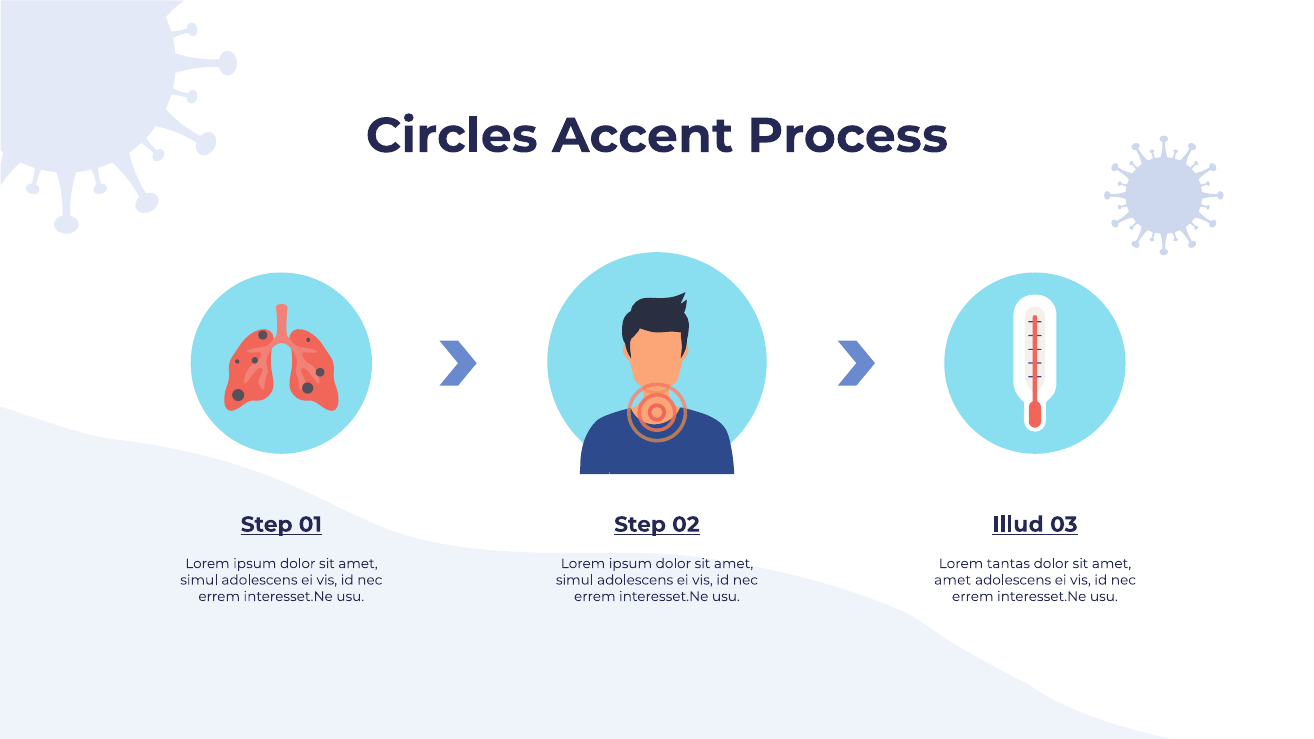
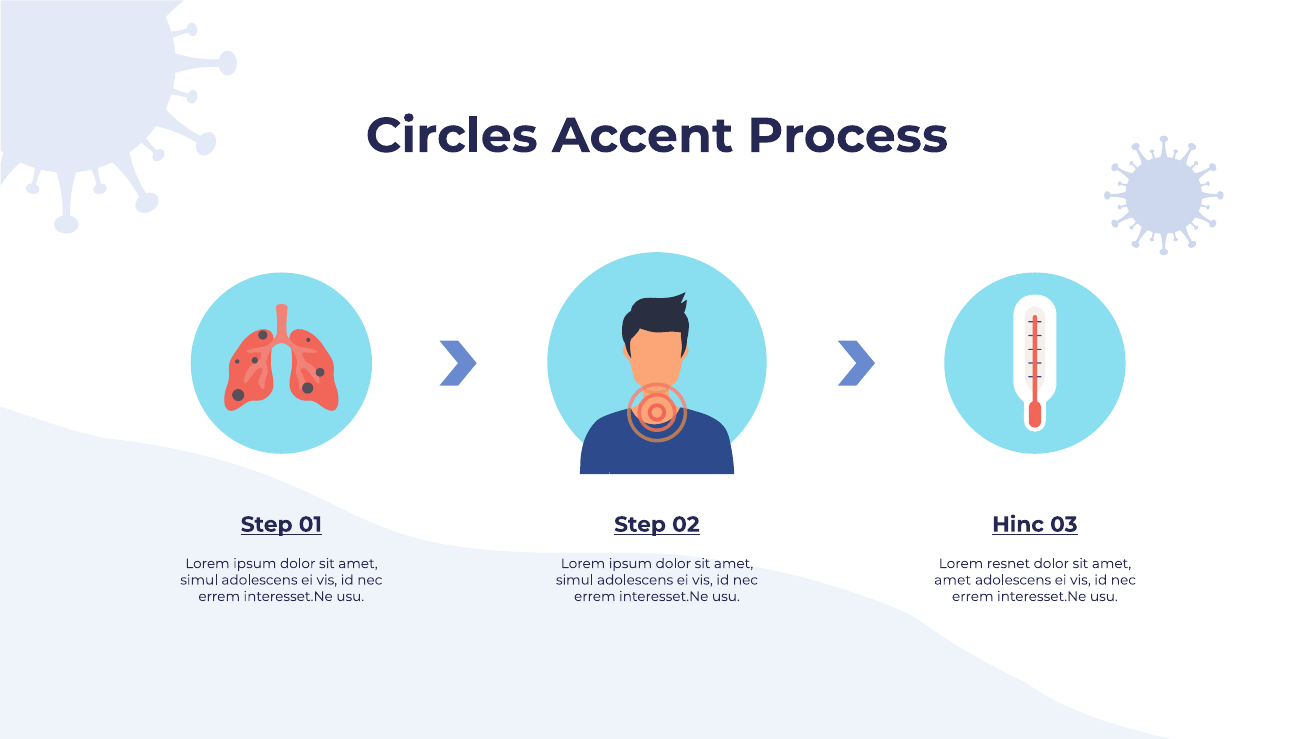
Illud: Illud -> Hinc (1018, 525)
tantas: tantas -> resnet (1008, 564)
